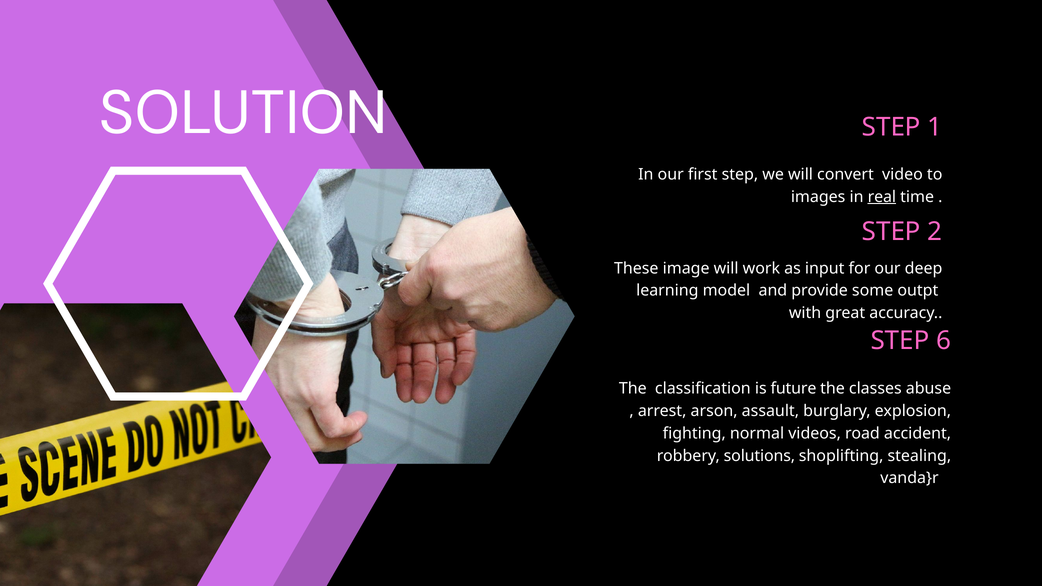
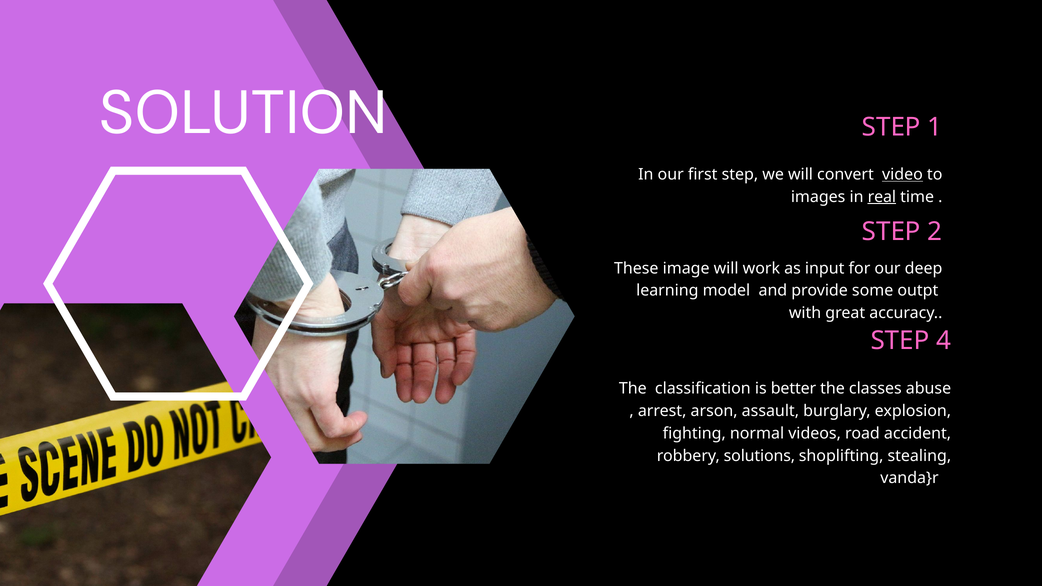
video underline: none -> present (902, 174)
6: 6 -> 4 (944, 341)
future: future -> better (793, 389)
